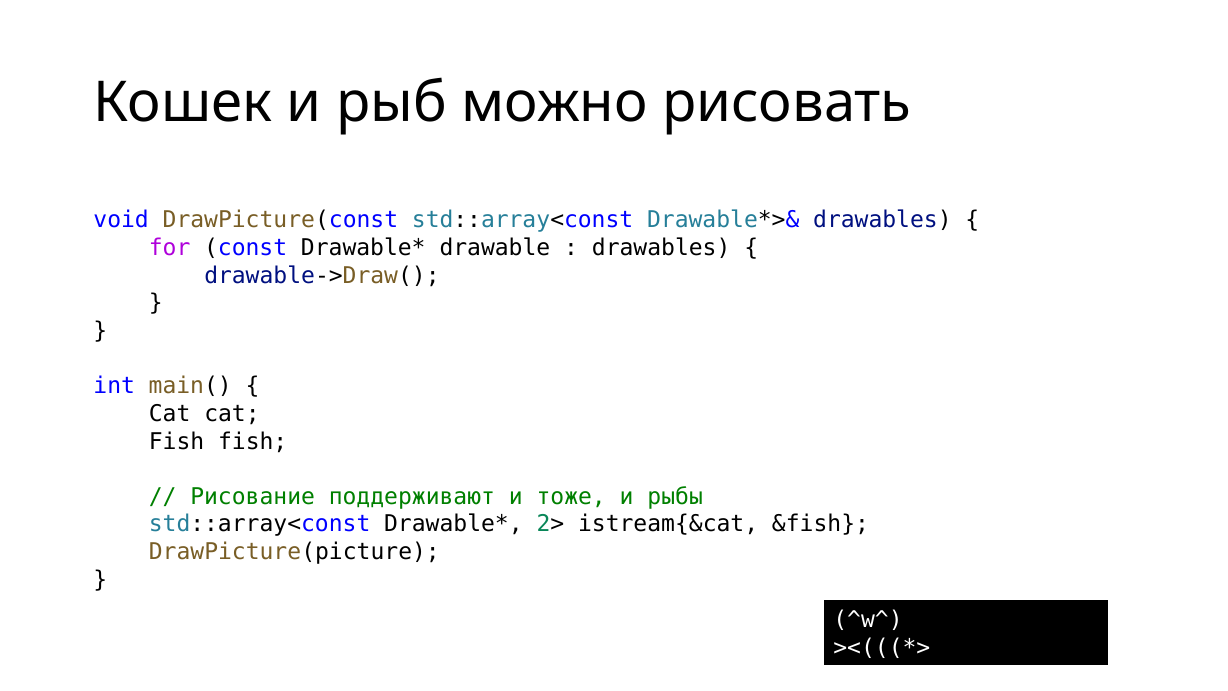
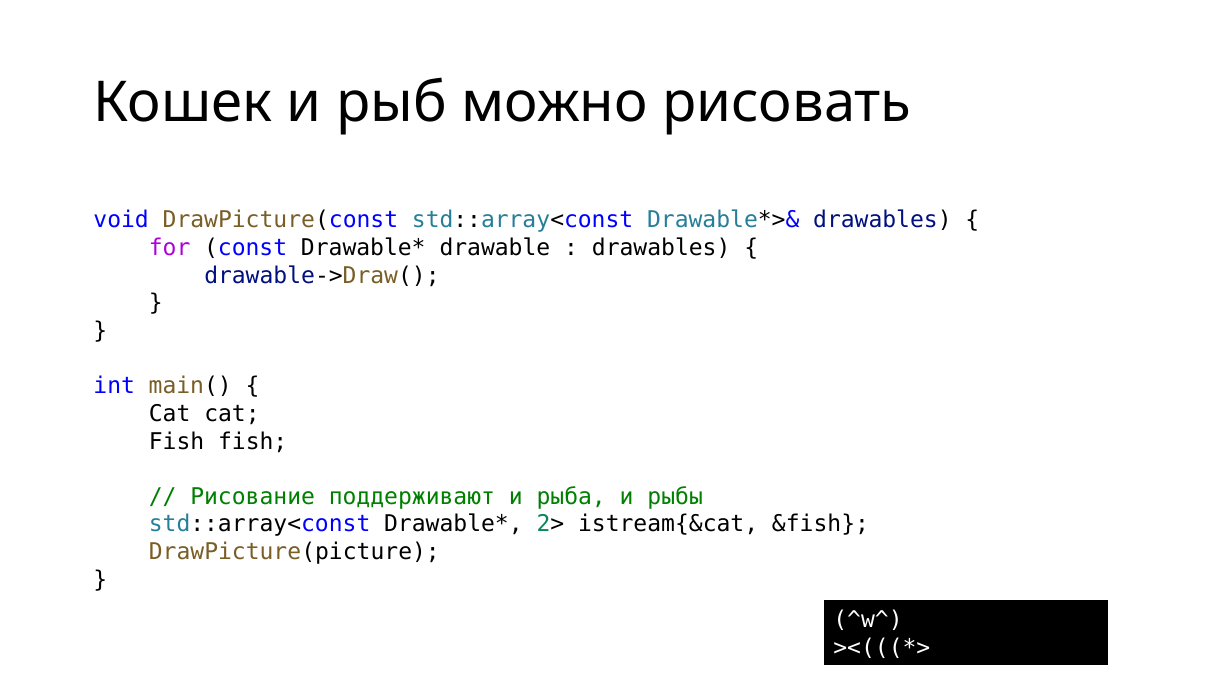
тоже: тоже -> рыба (571, 497)
